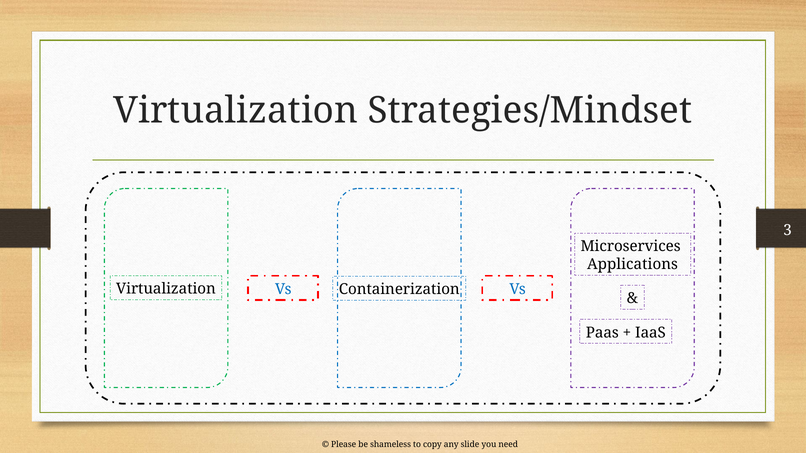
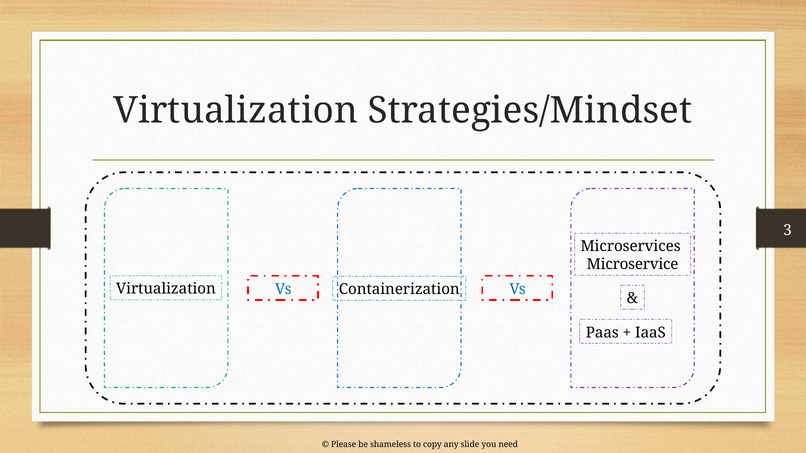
Applications: Applications -> Microservice (633, 265)
